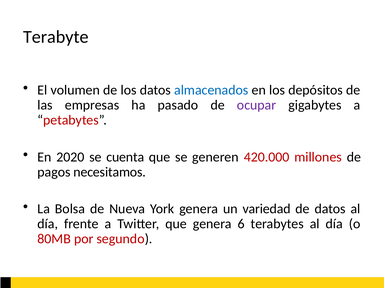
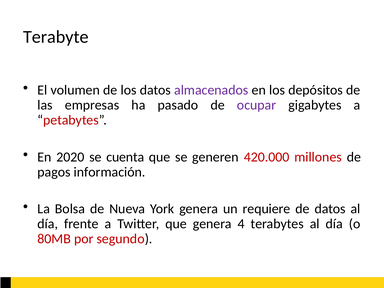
almacenados colour: blue -> purple (211, 90)
necesitamos: necesitamos -> información (110, 172)
variedad: variedad -> requiere (267, 209)
6: 6 -> 4 (241, 224)
